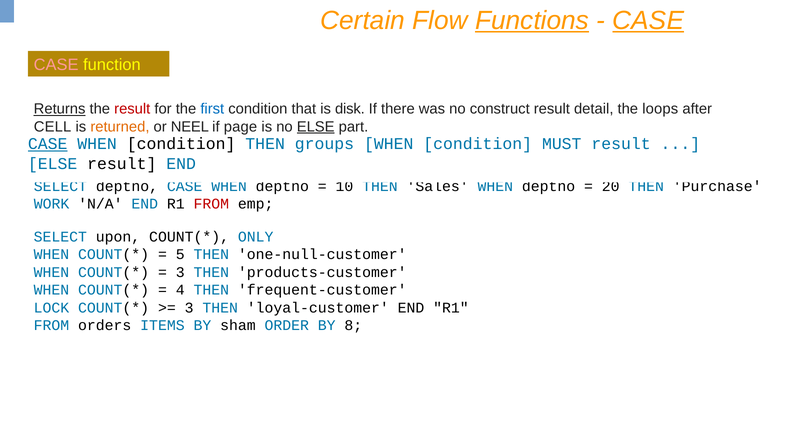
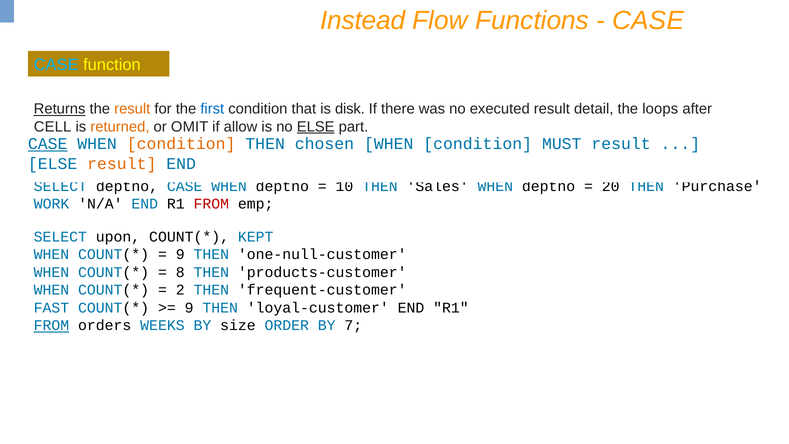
Certain: Certain -> Instead (363, 21)
Functions underline: present -> none (532, 21)
CASE underline: present -> none (648, 21)
CASE colour: pink -> light blue (56, 65)
result colour: red -> orange (132, 109)
construct: construct -> executed (500, 109)
NEEL: NEEL -> OMIT (190, 127)
page: page -> allow (241, 127)
condition colour: black -> orange (181, 144)
groups: groups -> chosen (324, 144)
result colour: black -> orange (122, 164)
ONLY: ONLY -> KEPT (256, 237)
5: 5 -> 9 (180, 254)
3: 3 -> 8 (180, 272)
4: 4 -> 2 (180, 290)
LOCK: LOCK -> FAST (51, 308)
3: 3 -> 9 (189, 308)
FROM underline: none -> present (51, 325)
ITEMS: ITEMS -> WEEKS (162, 325)
sham: sham -> size (238, 325)
8: 8 -> 7 (353, 325)
